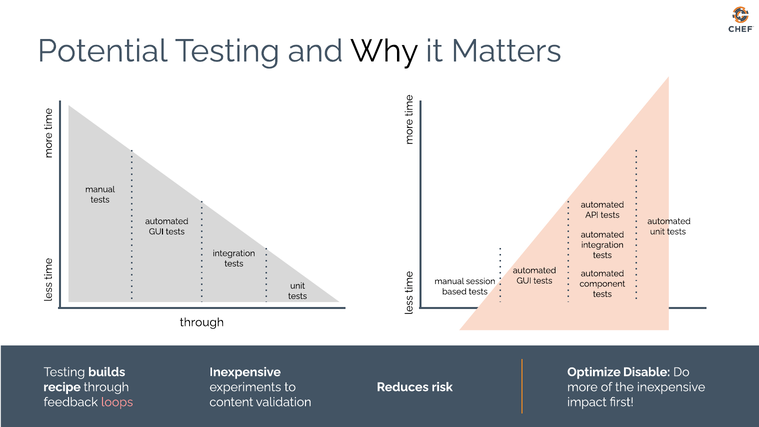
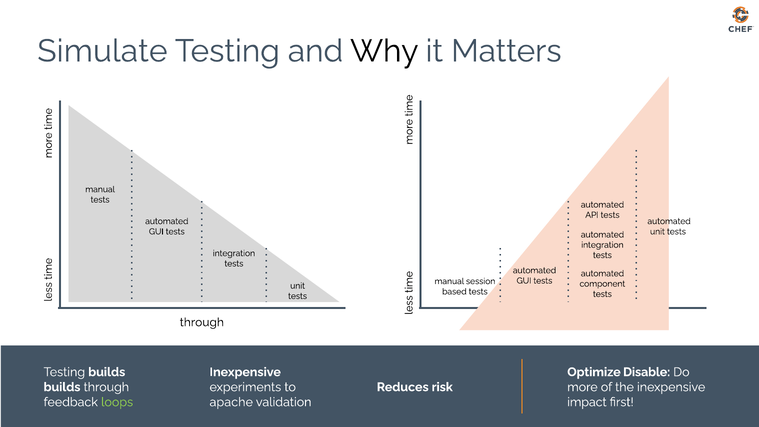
Potential: Potential -> Simulate (102, 51)
recipe: recipe -> builds (62, 387)
loops colour: pink -> light green (117, 402)
content: content -> apache (231, 402)
